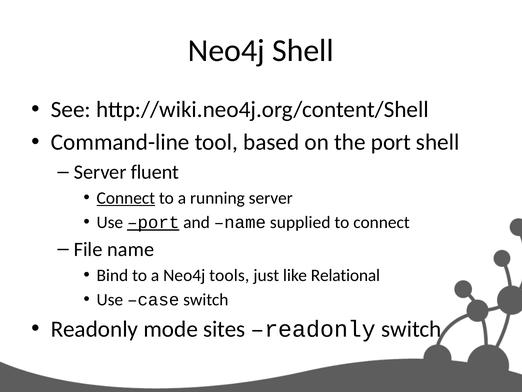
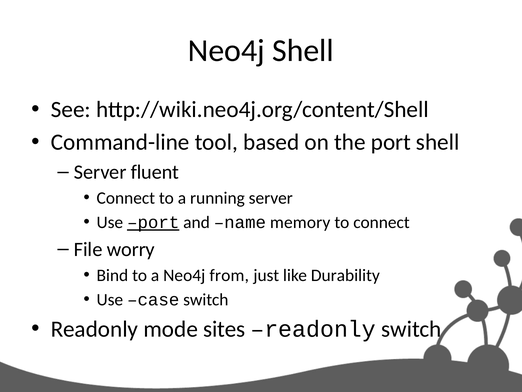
Connect underline: present -> none (126, 198)
supplied: supplied -> memory (300, 222)
File name: name -> worry (131, 249)
tools: tools -> from (229, 275)
Relational: Relational -> Durability (345, 275)
